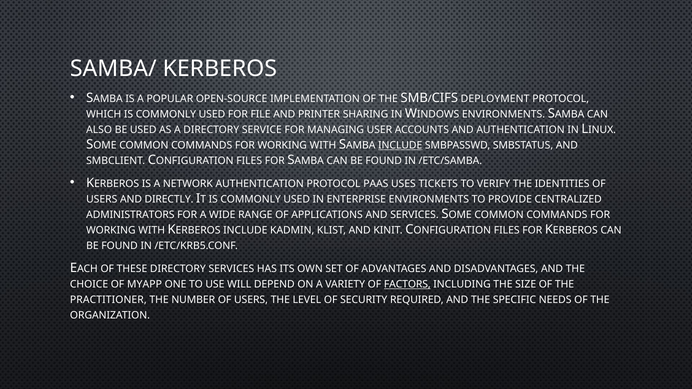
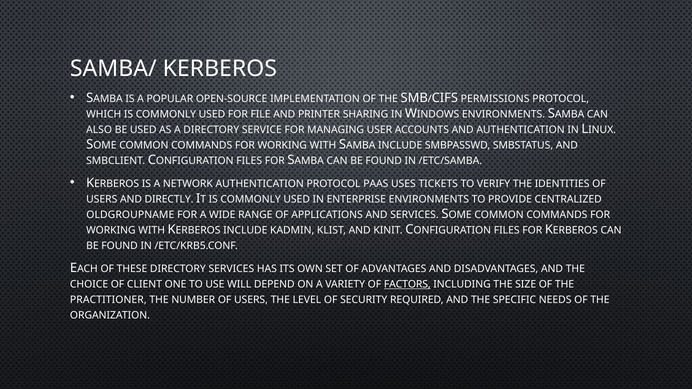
DEPLOYMENT: DEPLOYMENT -> PERMISSIONS (495, 99)
INCLUDE underline: present -> none (400, 146)
ADMINISTRATORS: ADMINISTRATORS -> OLDGROUPNAME (130, 215)
MYAPP: MYAPP -> CLIENT (145, 285)
